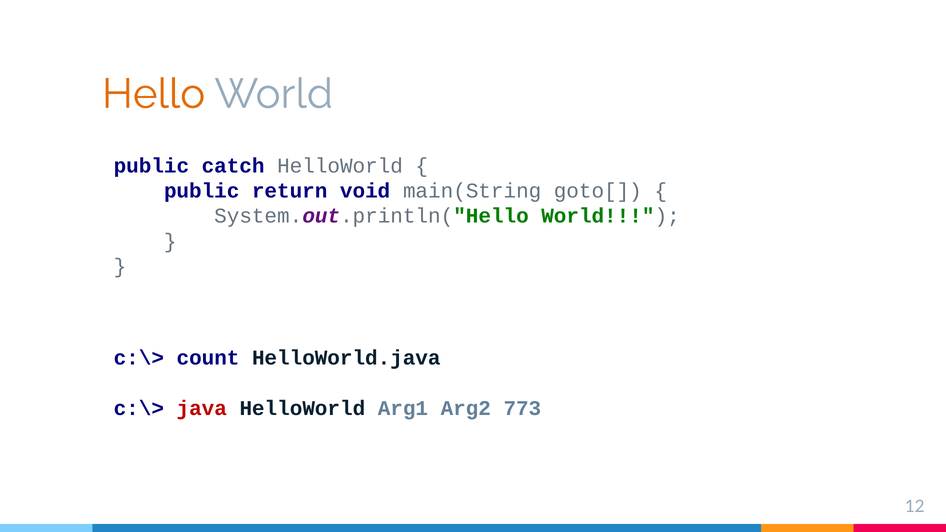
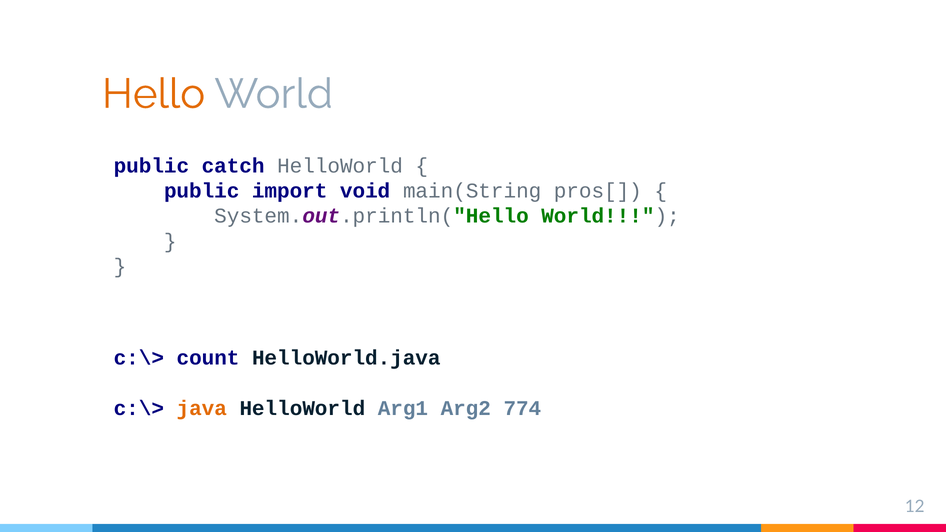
return: return -> import (290, 191)
goto[: goto[ -> pros[ (598, 191)
java colour: red -> orange (202, 408)
773: 773 -> 774 (522, 408)
